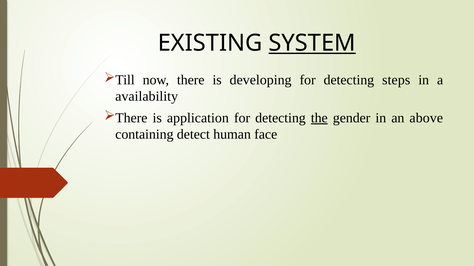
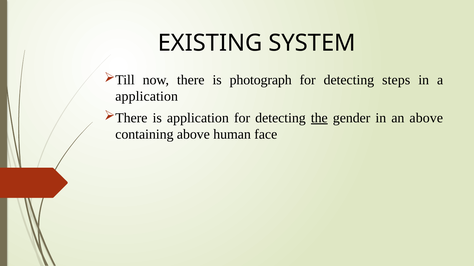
SYSTEM underline: present -> none (312, 43)
developing: developing -> photograph (261, 80)
availability: availability -> application (147, 97)
containing detect: detect -> above (193, 135)
